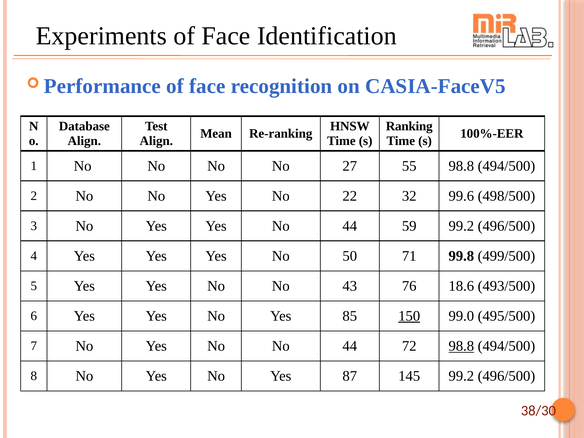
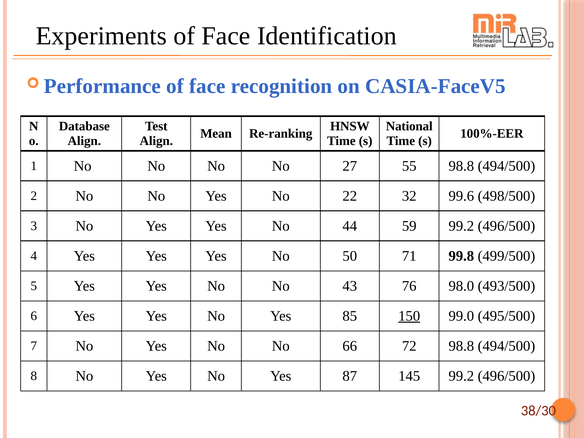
Ranking: Ranking -> National (409, 126)
18.6: 18.6 -> 98.0 (461, 286)
No No 44: 44 -> 66 (350, 346)
98.8 underline: present -> none (461, 346)
